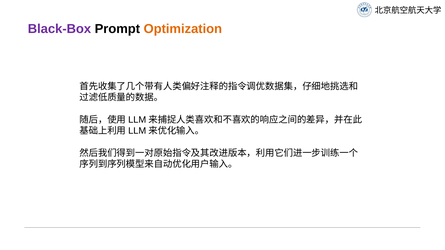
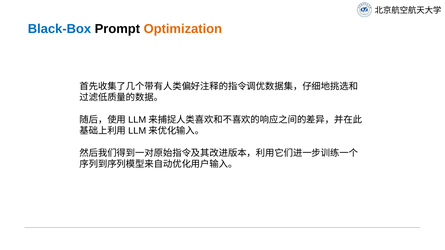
Black-Box colour: purple -> blue (59, 29)
